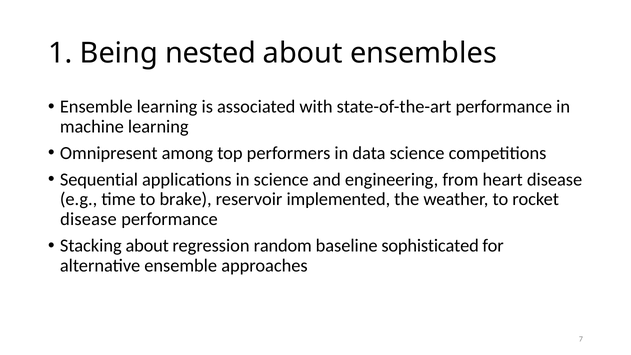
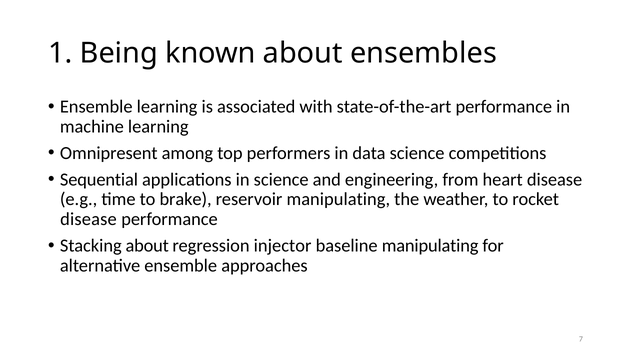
nested: nested -> known (211, 53)
reservoir implemented: implemented -> manipulating (338, 199)
random: random -> injector (283, 246)
baseline sophisticated: sophisticated -> manipulating (430, 246)
